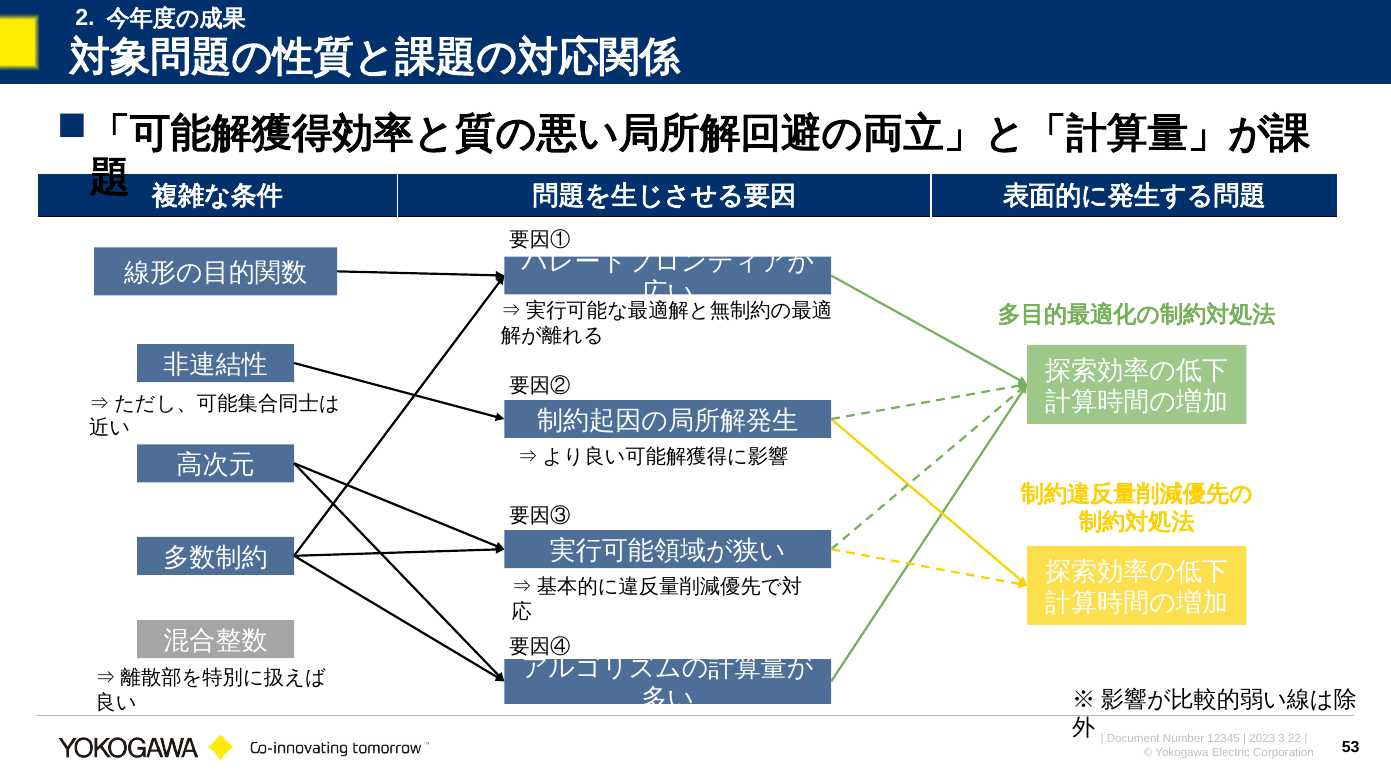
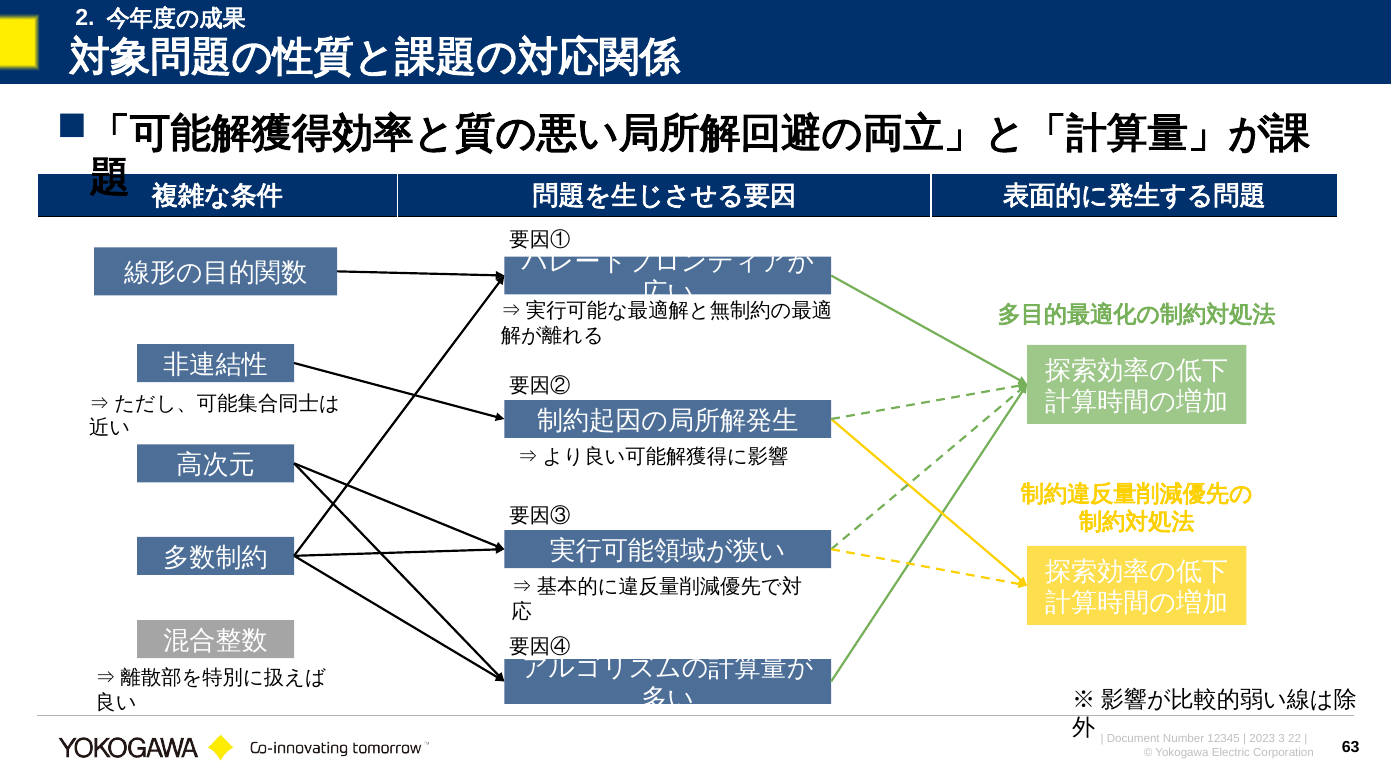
53: 53 -> 63 (1351, 747)
